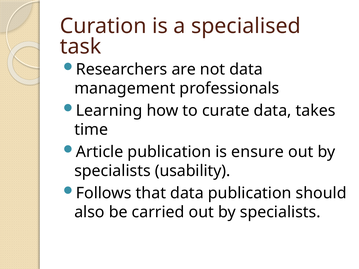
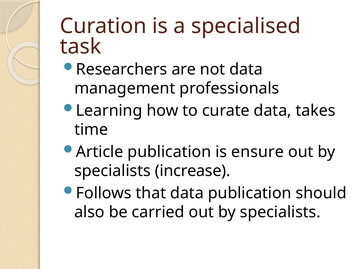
usability: usability -> increase (193, 171)
